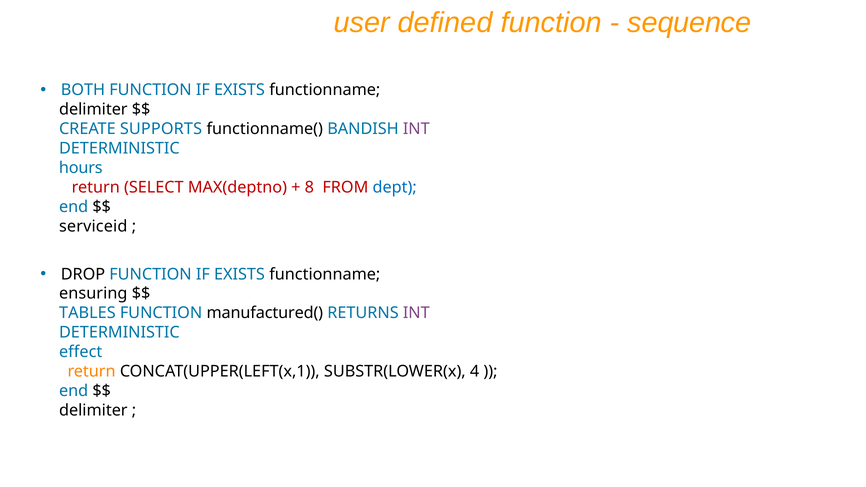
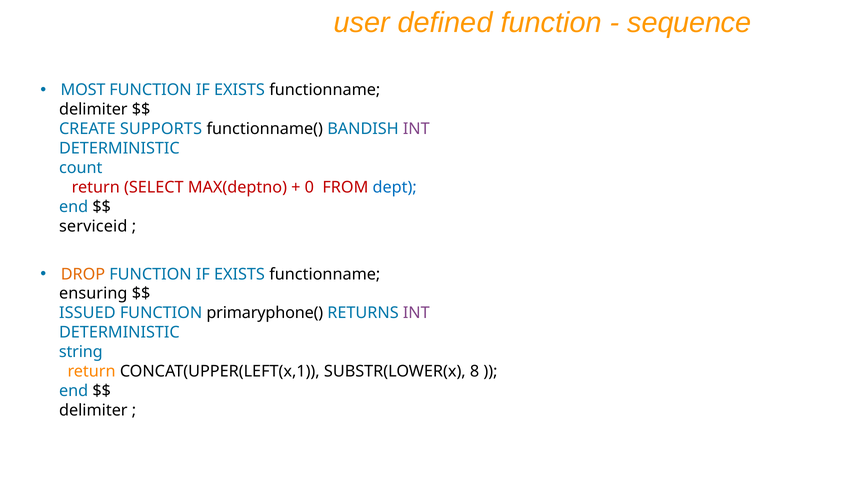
BOTH: BOTH -> MOST (83, 90)
hours: hours -> count (81, 168)
8: 8 -> 0 (309, 188)
DROP colour: black -> orange (83, 274)
TABLES: TABLES -> ISSUED (87, 313)
manufactured(: manufactured( -> primaryphone( (265, 313)
effect: effect -> string (81, 352)
4: 4 -> 8 (475, 372)
